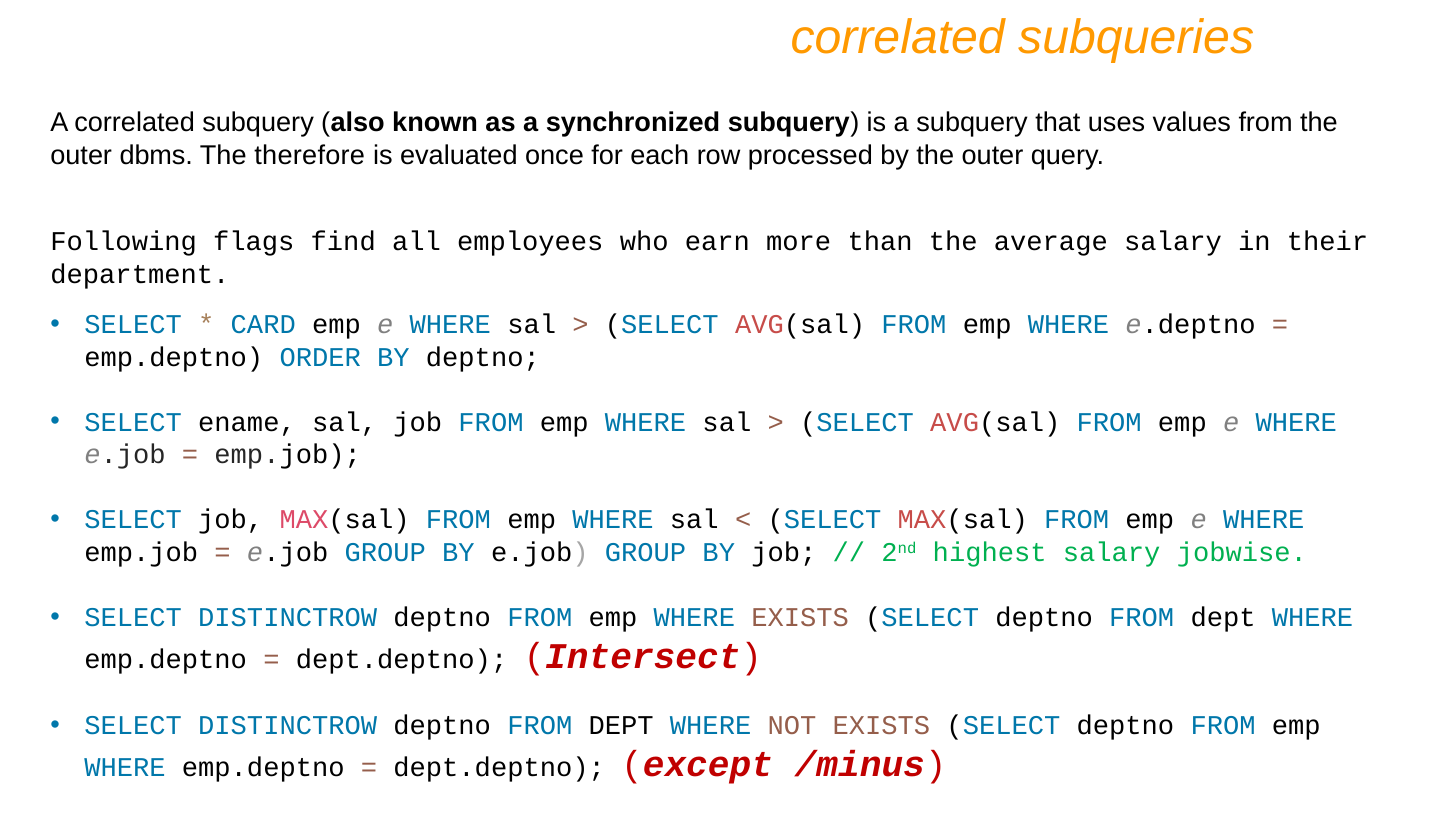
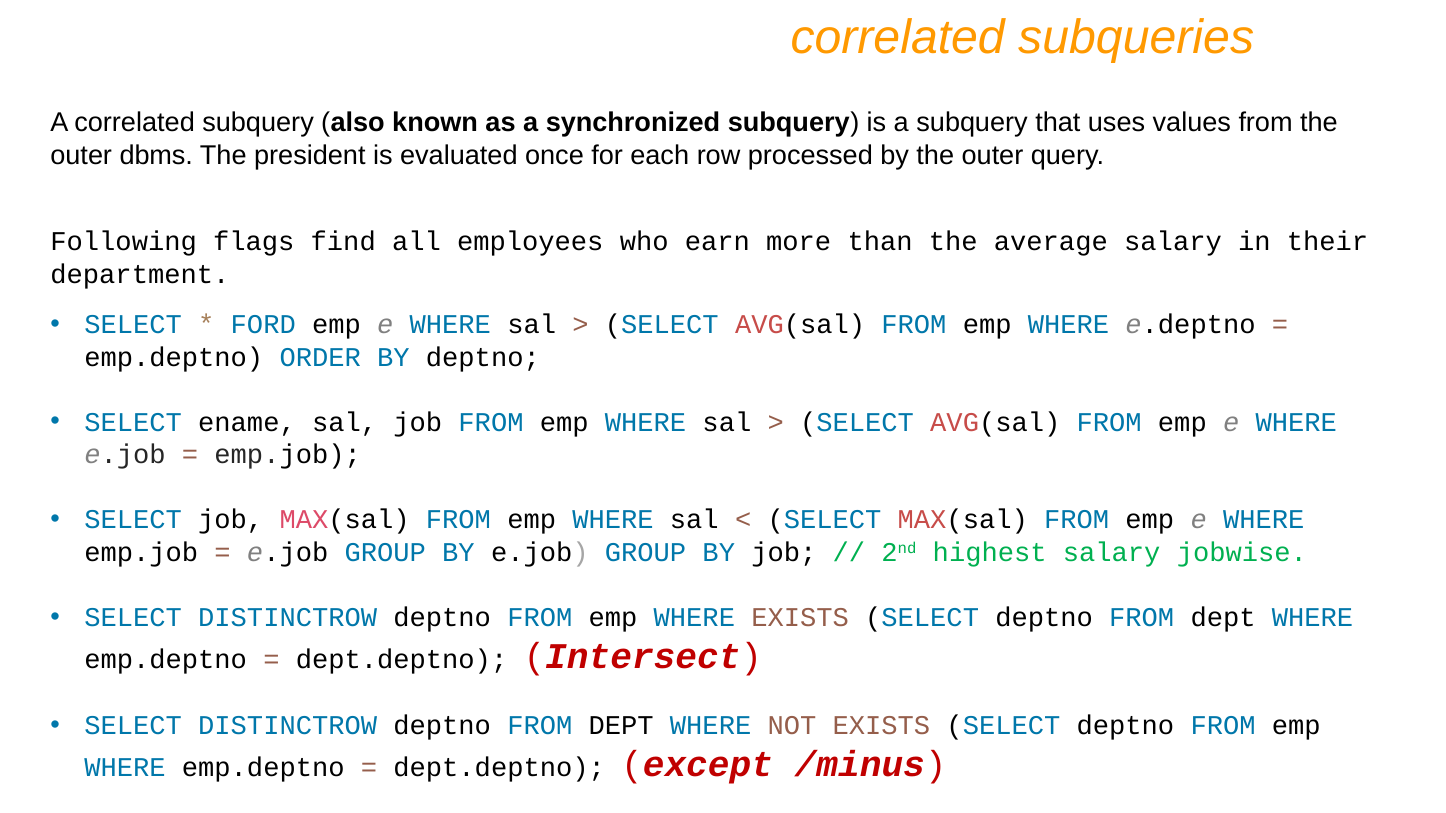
therefore: therefore -> president (310, 155)
CARD: CARD -> FORD (263, 325)
